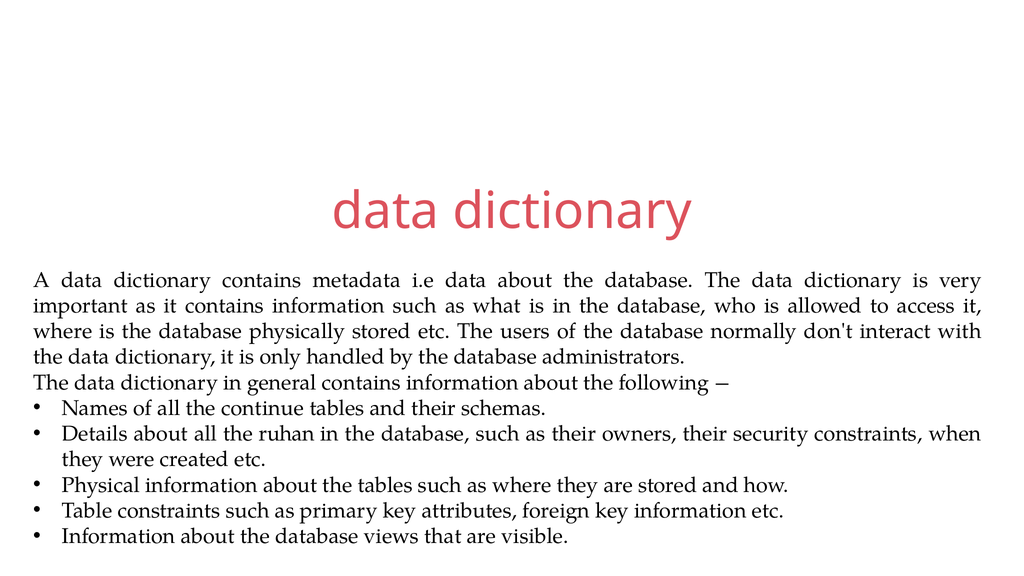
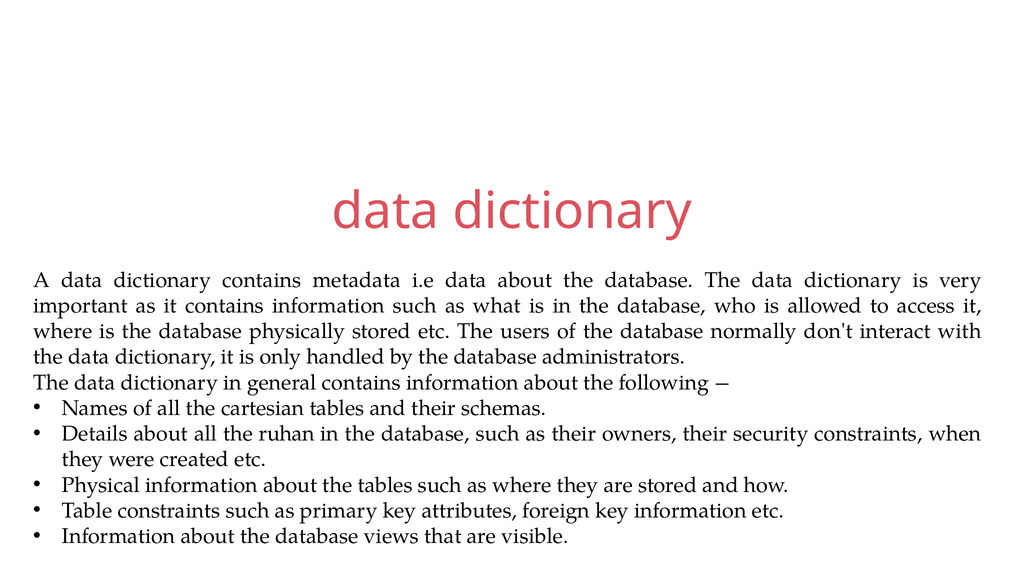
continue: continue -> cartesian (263, 408)
